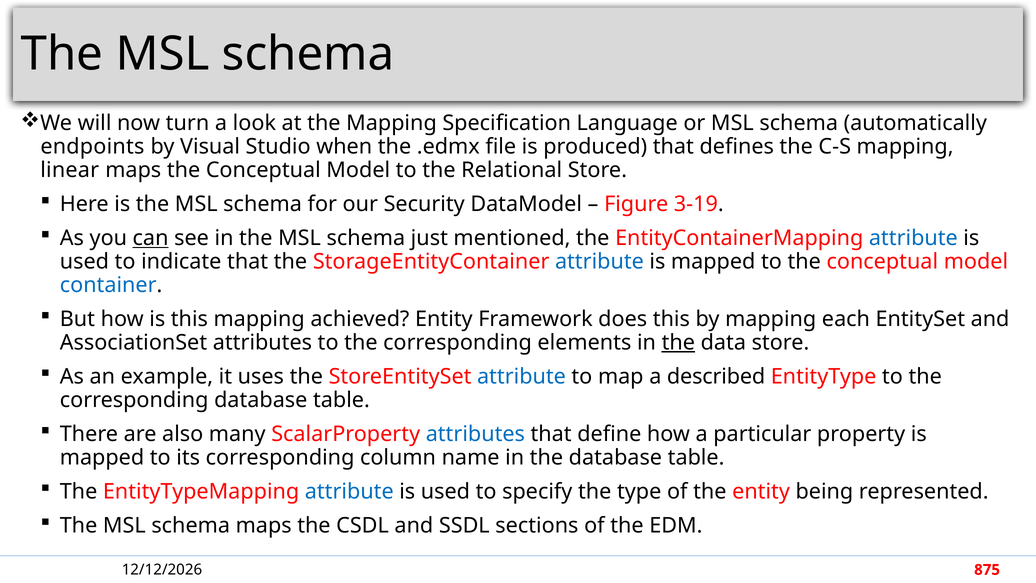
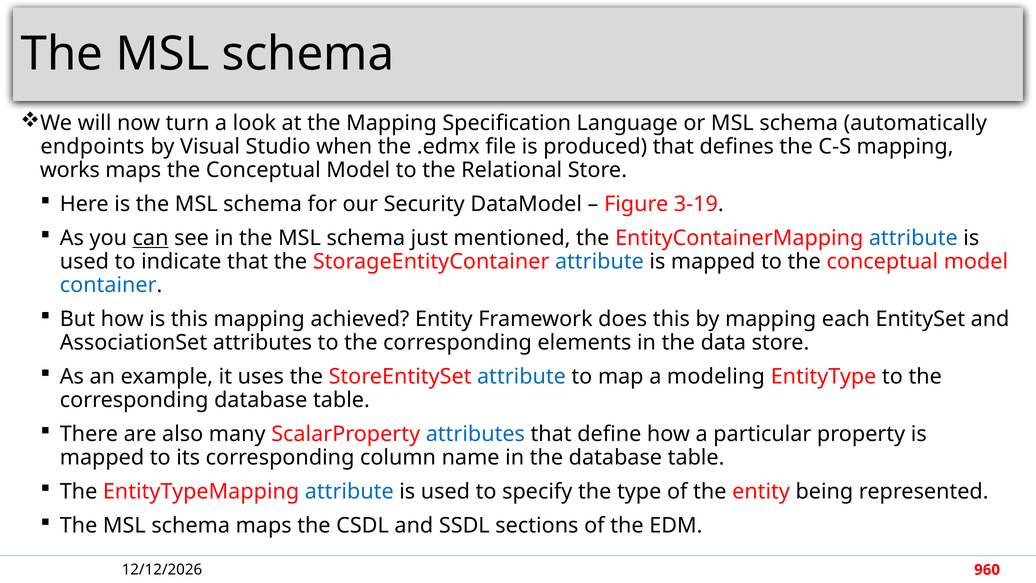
linear: linear -> works (70, 170)
the underline: present -> none (678, 342)
described: described -> modeling (716, 376)
875: 875 -> 960 (987, 570)
